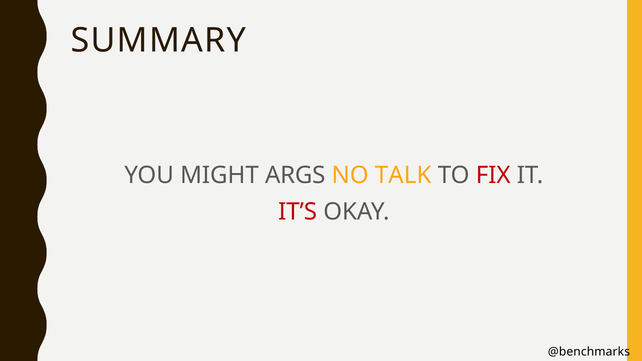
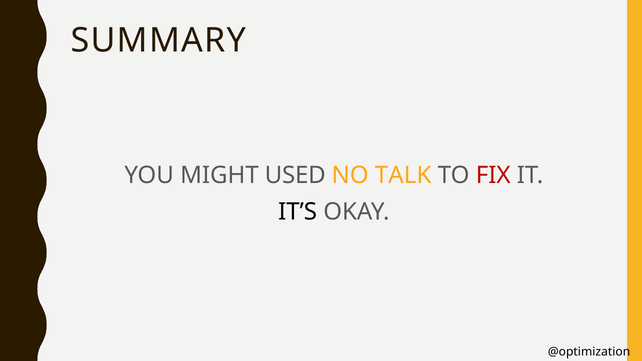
ARGS: ARGS -> USED (295, 175)
IT’S colour: red -> black (298, 212)
@benchmarks: @benchmarks -> @optimization (589, 352)
